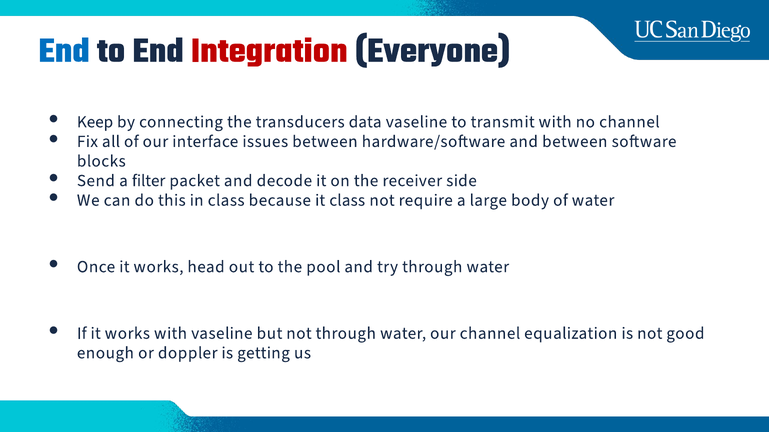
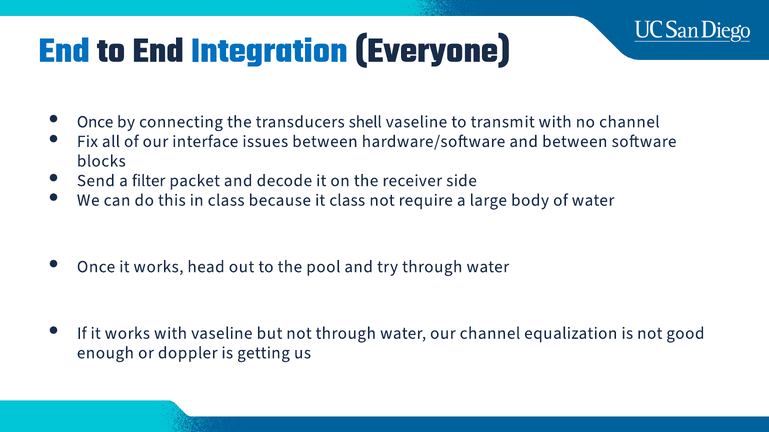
Integration colour: red -> blue (269, 50)
Keep: Keep -> Once (95, 122)
data: data -> shell (365, 122)
